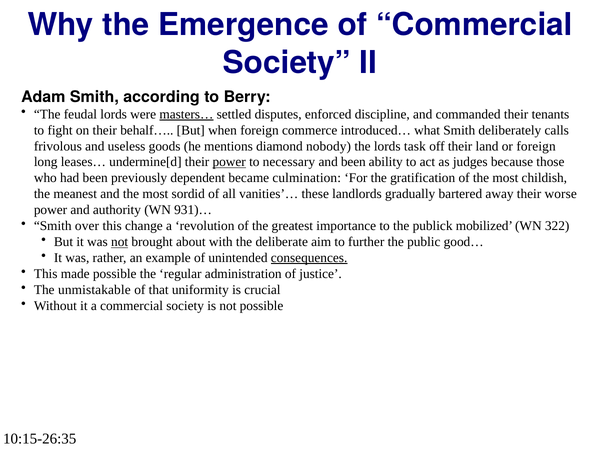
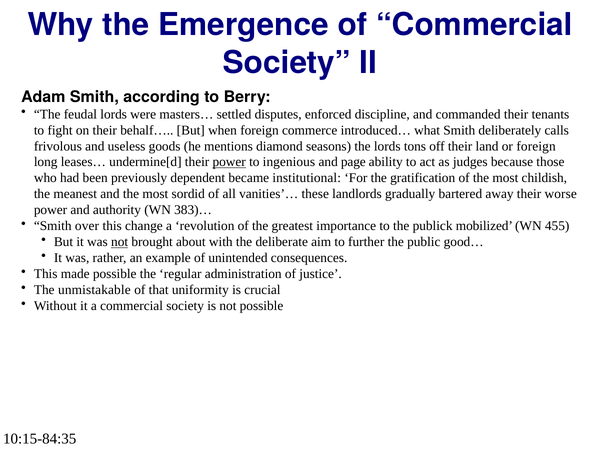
masters… underline: present -> none (186, 114)
nobody: nobody -> seasons (329, 146)
task: task -> tons (415, 146)
necessary: necessary -> ingenious (289, 162)
and been: been -> page (353, 162)
culmination: culmination -> institutional (307, 178)
931)…: 931)… -> 383)… (193, 210)
322: 322 -> 455 (557, 226)
consequences underline: present -> none (309, 258)
10:15-26:35: 10:15-26:35 -> 10:15-84:35 (40, 439)
